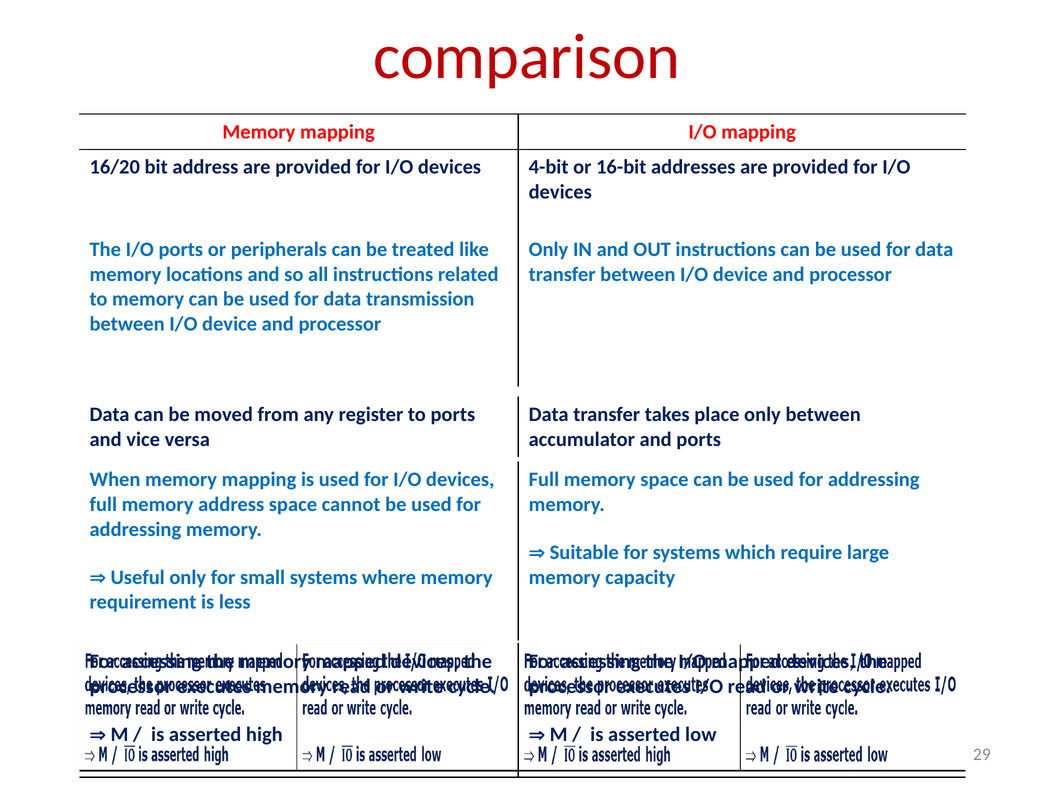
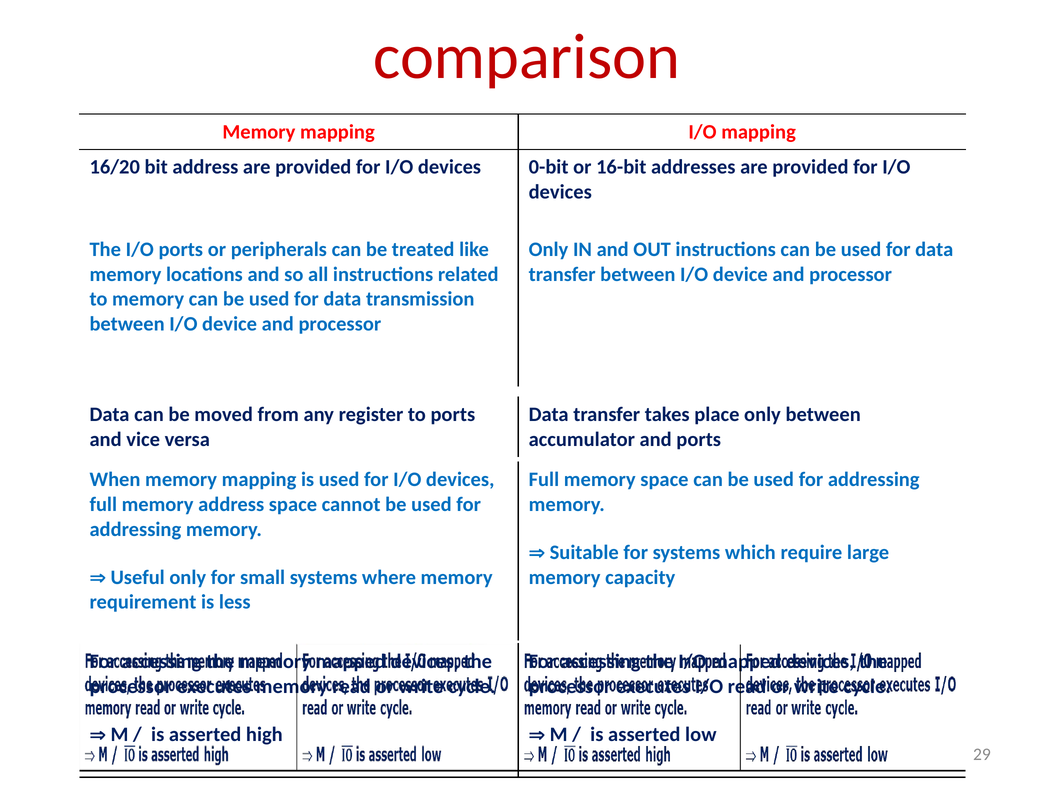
4-bit: 4-bit -> 0-bit (549, 167)
